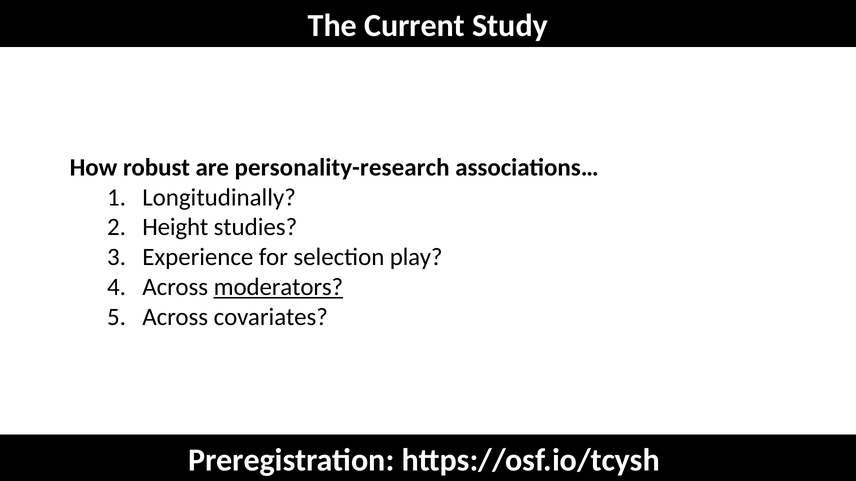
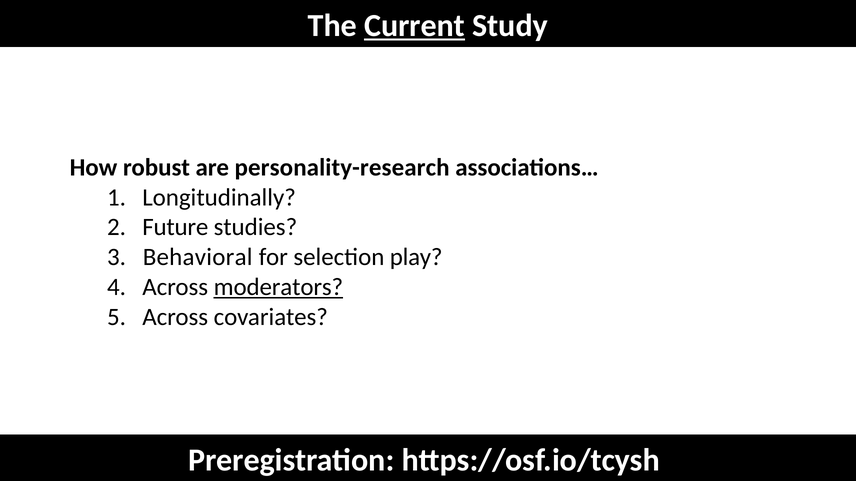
Current underline: none -> present (415, 26)
Height: Height -> Future (175, 227)
Experience: Experience -> Behavioral (198, 257)
